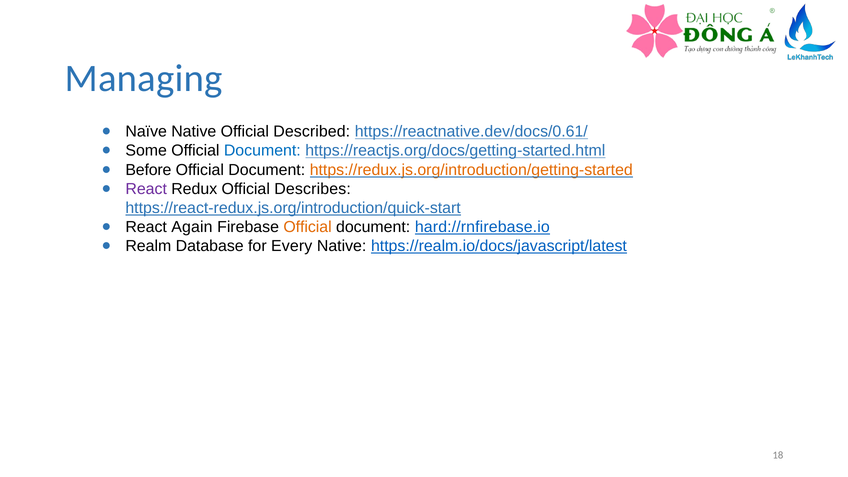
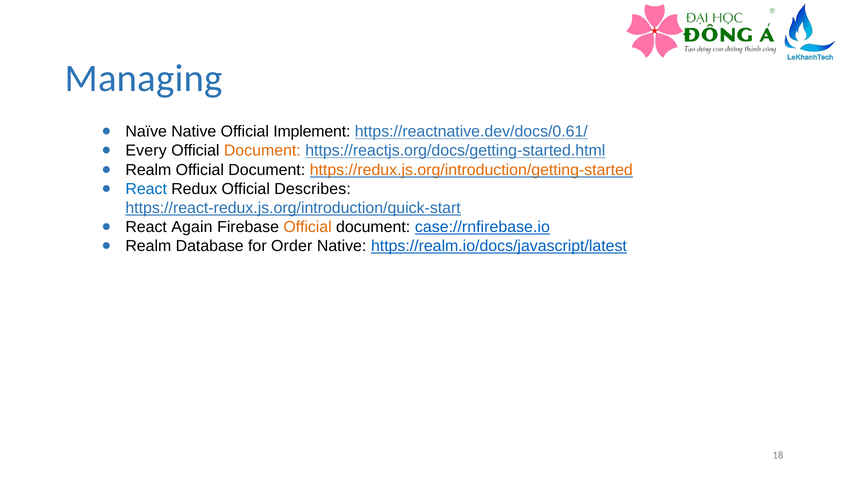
Described: Described -> Implement (312, 132)
Some: Some -> Every (146, 151)
Document colour: blue -> orange (262, 151)
Before: Before -> Realm (148, 170)
React colour: purple -> blue (146, 189)
hard://rnfirebase.io: hard://rnfirebase.io -> case://rnfirebase.io (482, 227)
Every: Every -> Order (292, 246)
